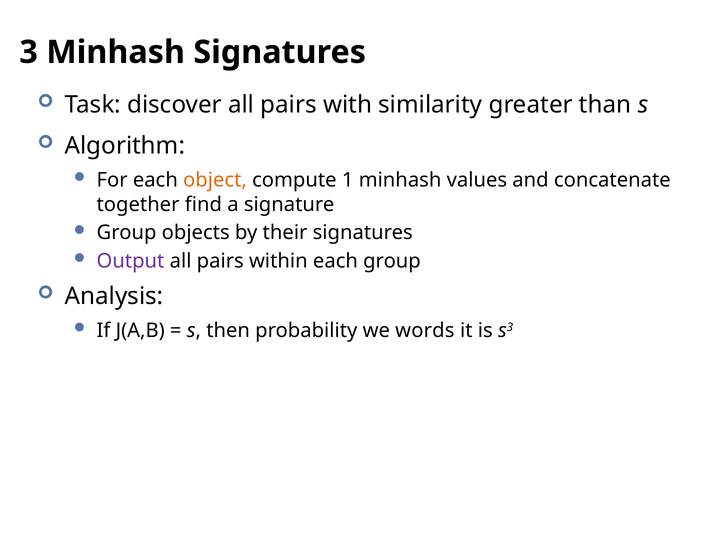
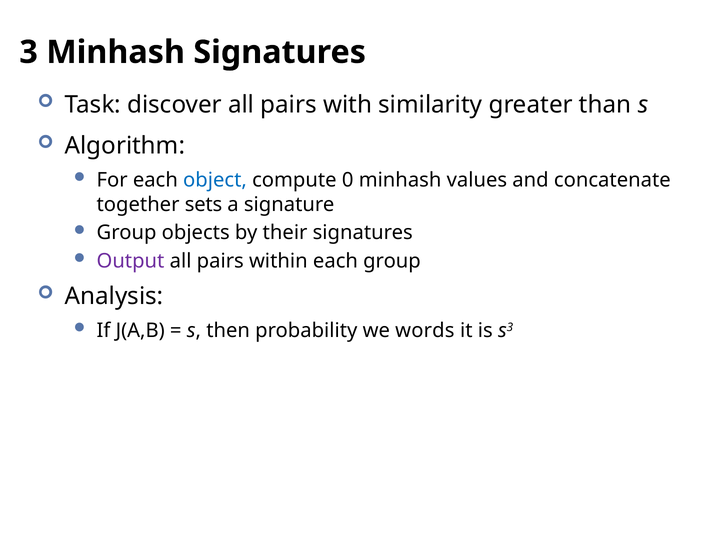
object colour: orange -> blue (215, 180)
1: 1 -> 0 (348, 180)
find: find -> sets (204, 205)
